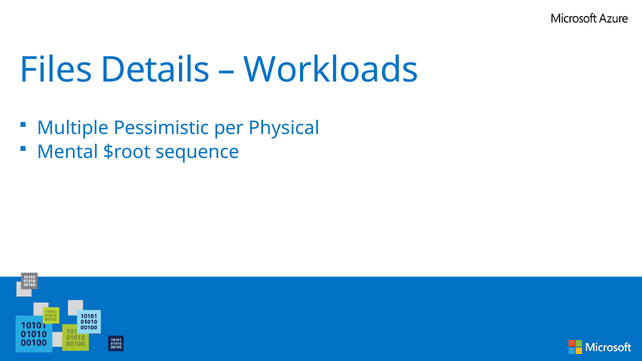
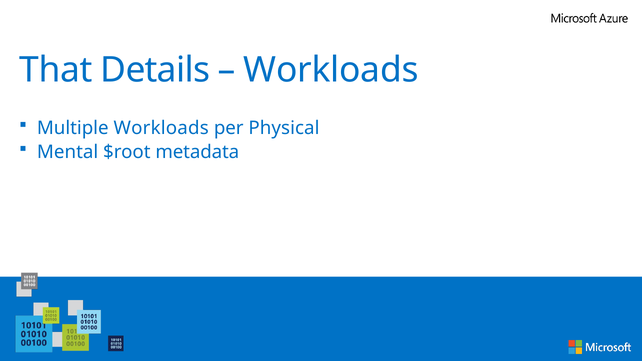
Files: Files -> That (56, 70)
Multiple Pessimistic: Pessimistic -> Workloads (161, 128)
sequence: sequence -> metadata (197, 152)
